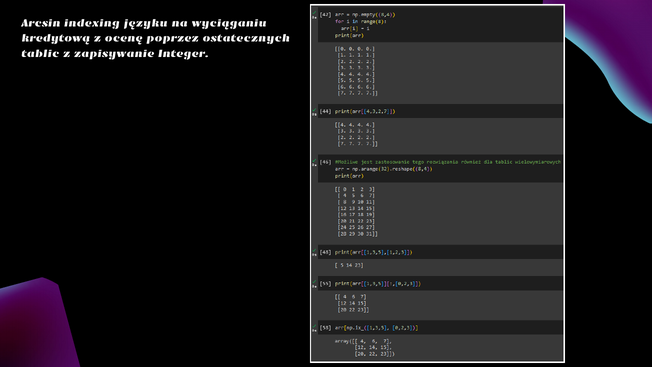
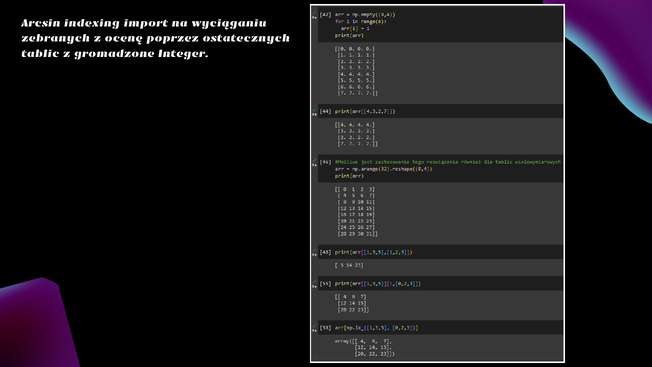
języku: języku -> import (146, 23)
kredytową: kredytową -> zebranych (56, 38)
zapisywanie: zapisywanie -> gromadzone (114, 54)
